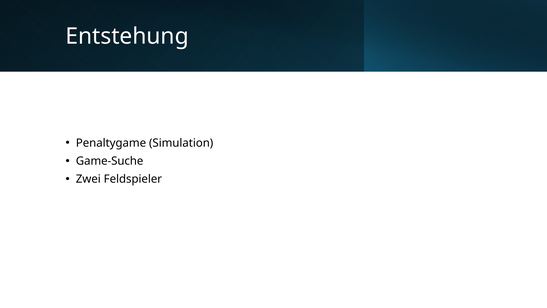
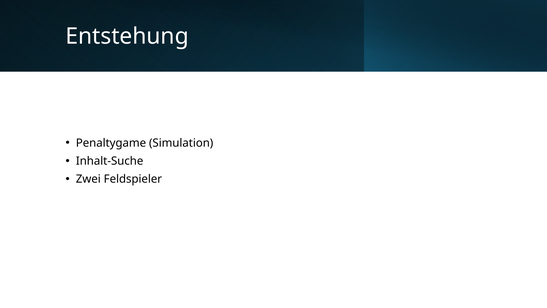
Game-Suche: Game-Suche -> Inhalt-Suche (110, 161)
